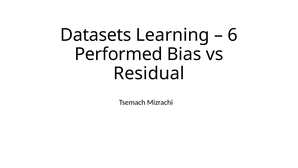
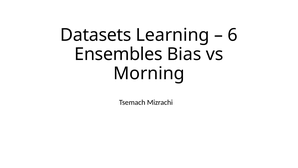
Performed: Performed -> Ensembles (118, 54)
Residual: Residual -> Morning (149, 73)
